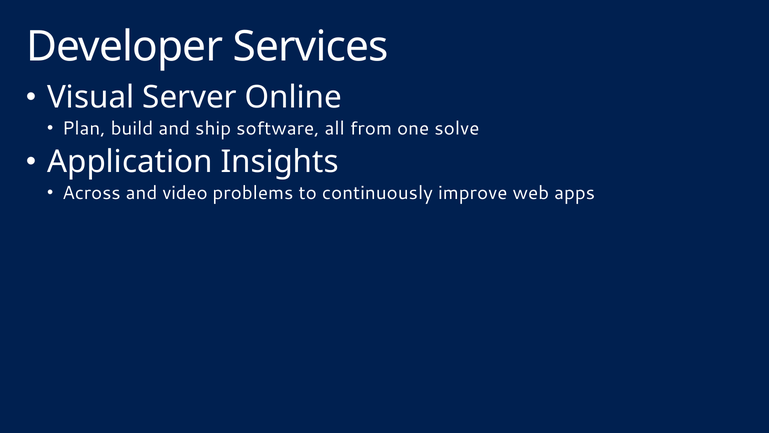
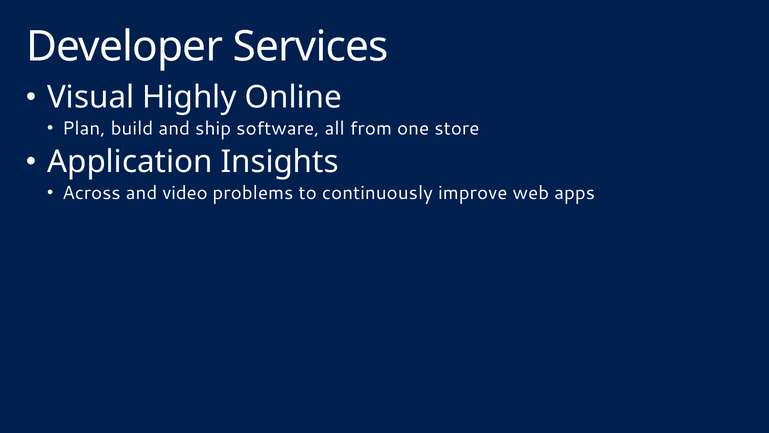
Server: Server -> Highly (189, 97)
solve: solve -> store (457, 128)
